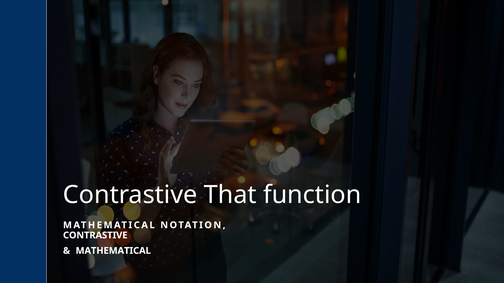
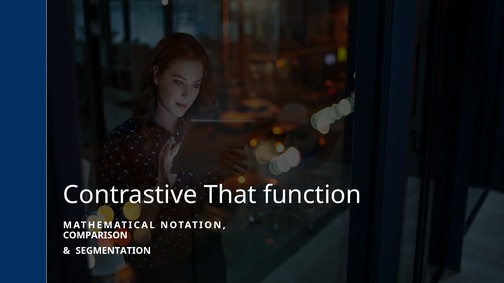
CONTRASTIVE: CONTRASTIVE -> COMPARISON (95, 236)
MATHEMATICAL: MATHEMATICAL -> SEGMENTATION (113, 251)
